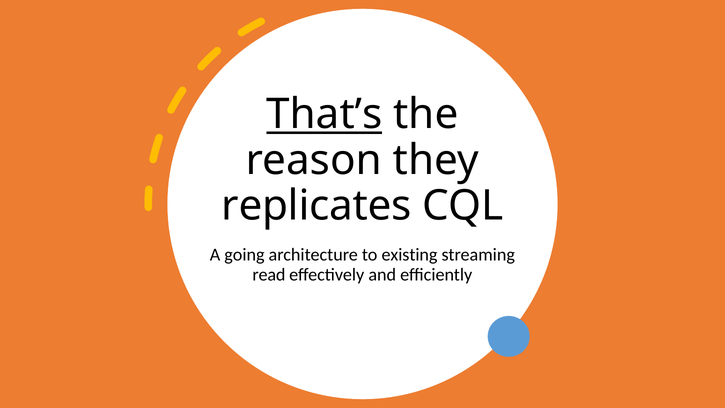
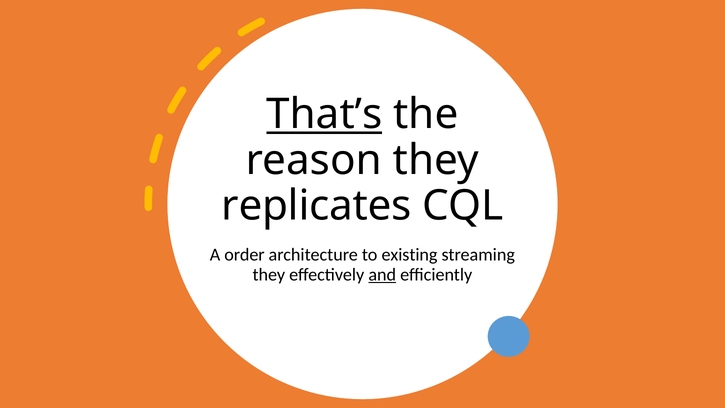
going: going -> order (244, 255)
read: read -> they (269, 274)
and underline: none -> present (382, 274)
